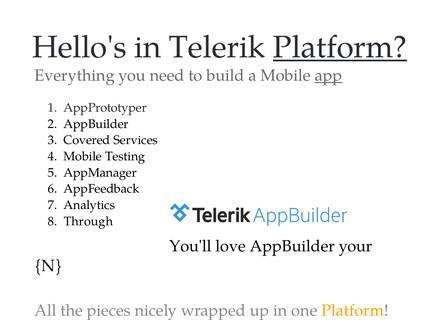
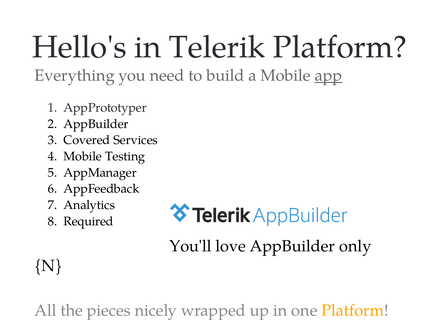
Platform underline: present -> none (340, 47)
Through: Through -> Required (89, 221)
your: your -> only (355, 246)
